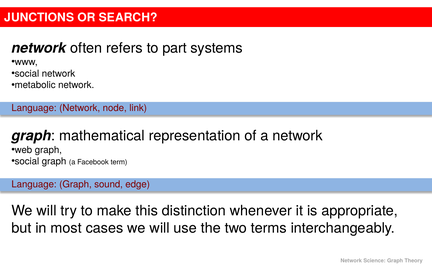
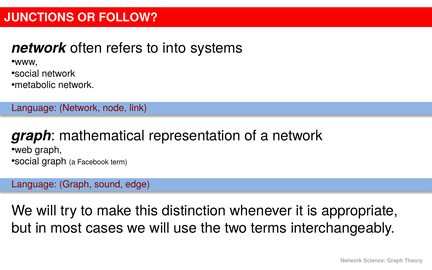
SEARCH: SEARCH -> FOLLOW (128, 17)
part: part -> into (174, 48)
